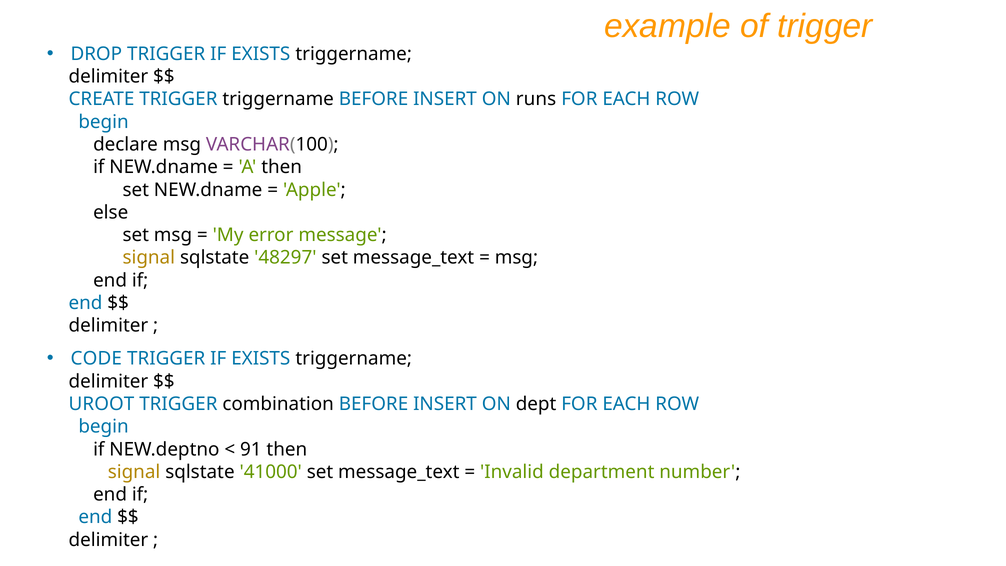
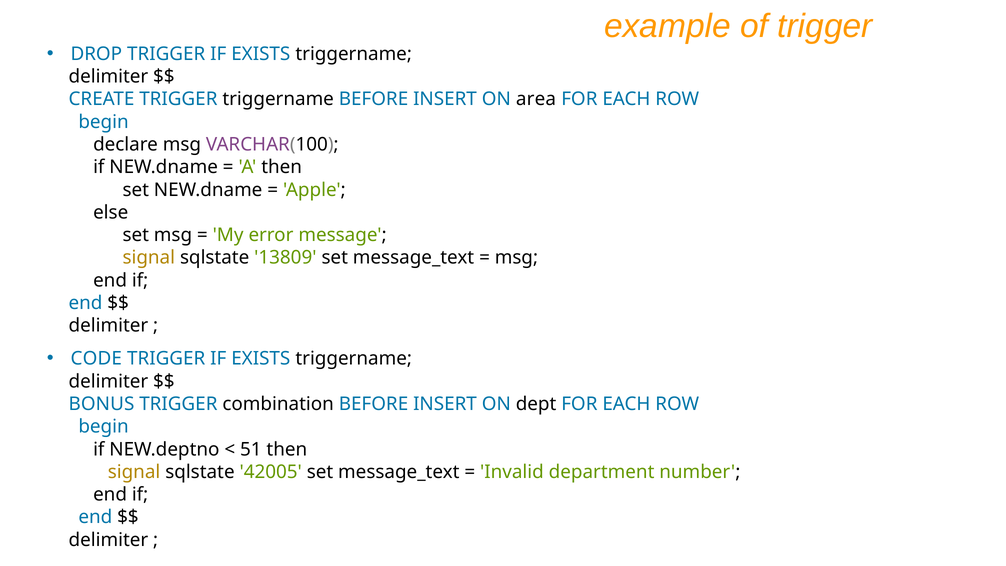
runs: runs -> area (536, 99)
48297: 48297 -> 13809 (285, 258)
UROOT: UROOT -> BONUS (101, 404)
91: 91 -> 51 (251, 449)
41000: 41000 -> 42005 (271, 472)
